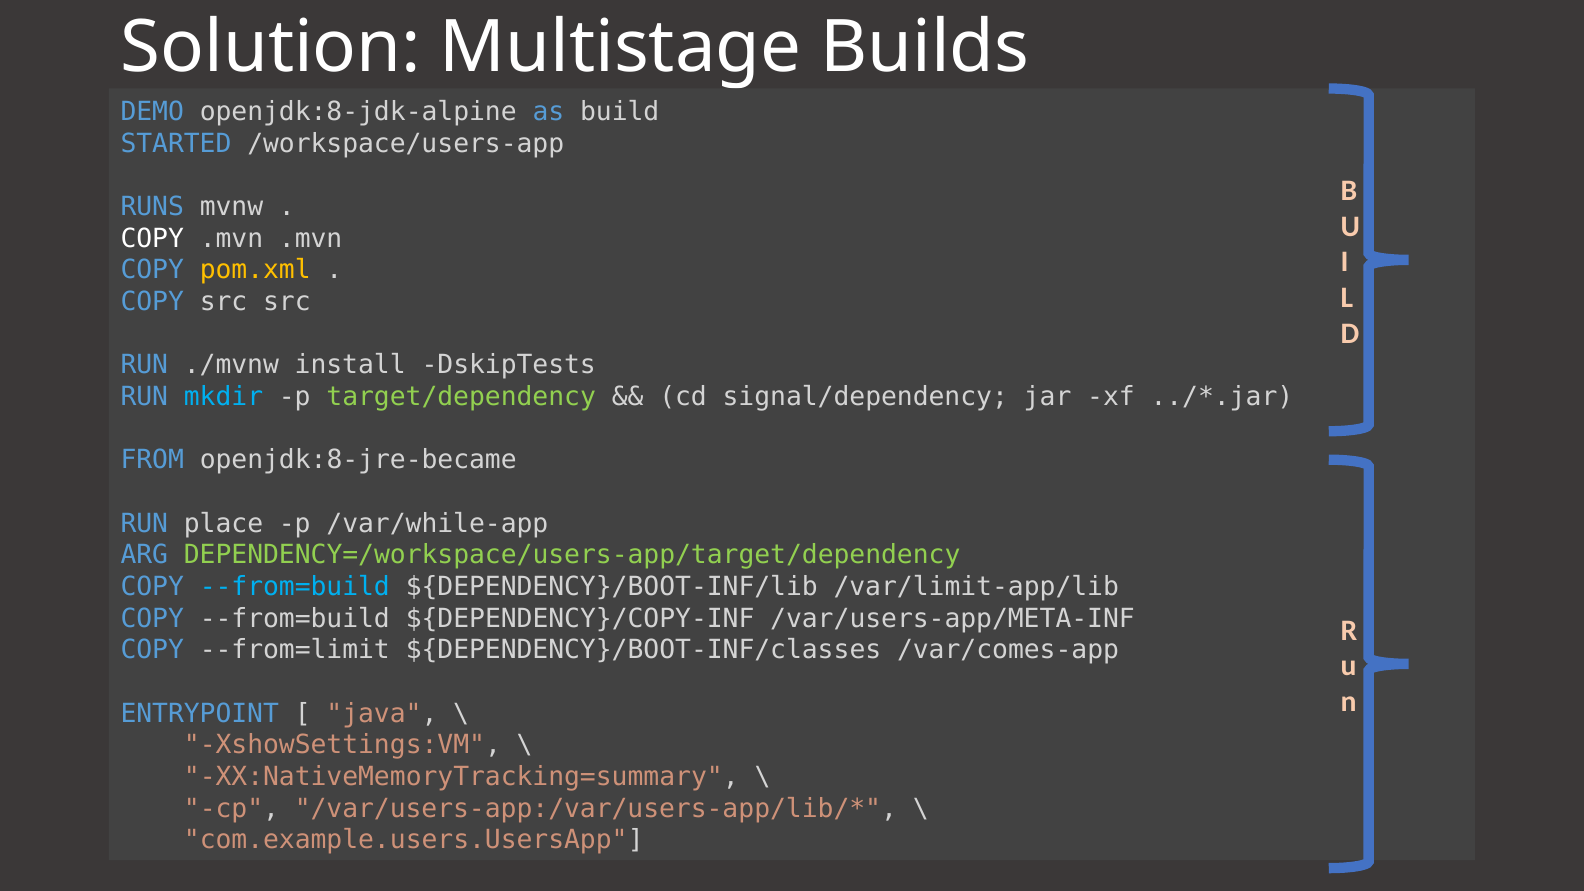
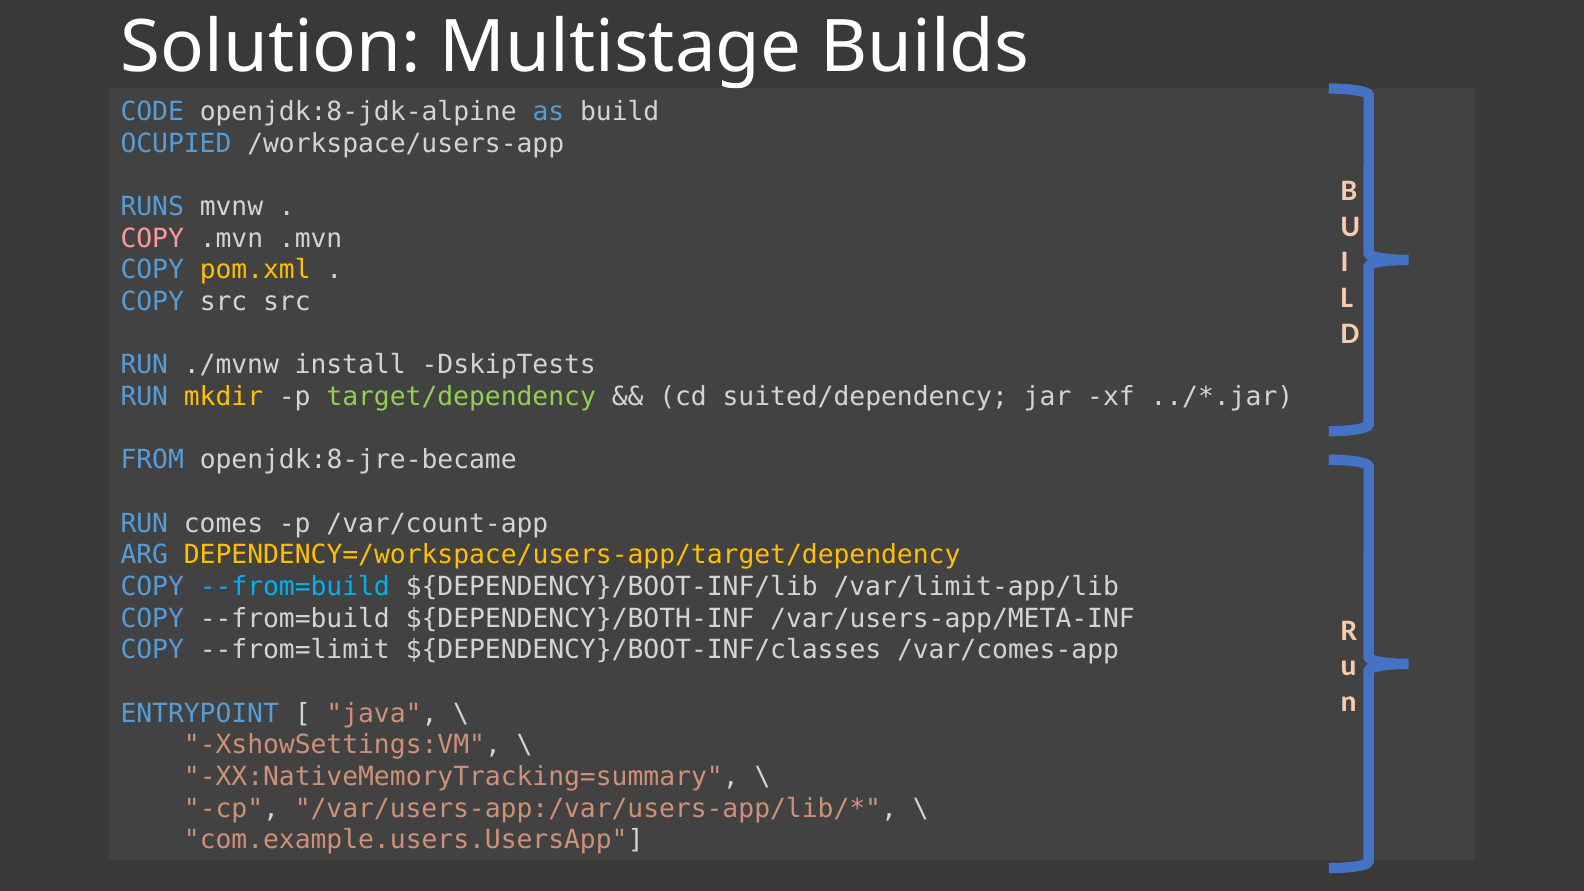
DEMO: DEMO -> CODE (152, 112)
STARTED: STARTED -> OCUPIED (176, 144)
COPY colour: white -> pink (152, 239)
mkdir colour: light blue -> yellow (224, 397)
signal/dependency: signal/dependency -> suited/dependency (865, 397)
place: place -> comes (224, 524)
/var/while-app: /var/while-app -> /var/count-app (437, 524)
DEPENDENCY=/workspace/users-app/target/dependency colour: light green -> yellow (572, 555)
${DEPENDENCY}/COPY-INF: ${DEPENDENCY}/COPY-INF -> ${DEPENDENCY}/BOTH-INF (580, 619)
